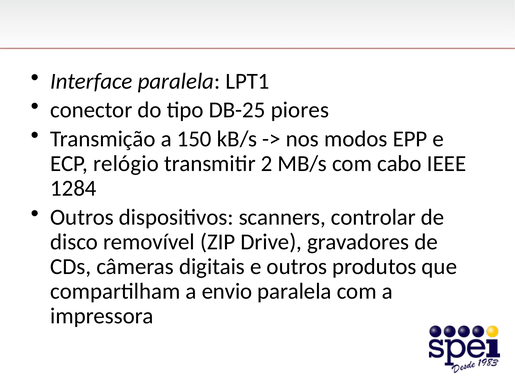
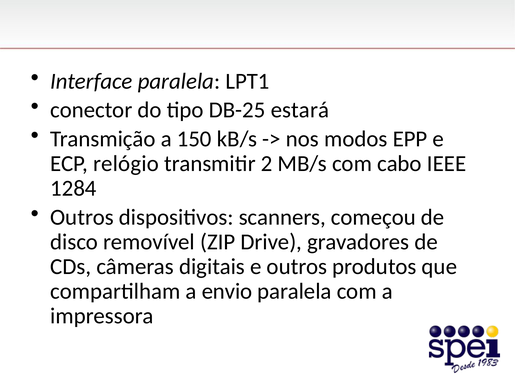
piores: piores -> estará (300, 110)
controlar: controlar -> começou (373, 217)
